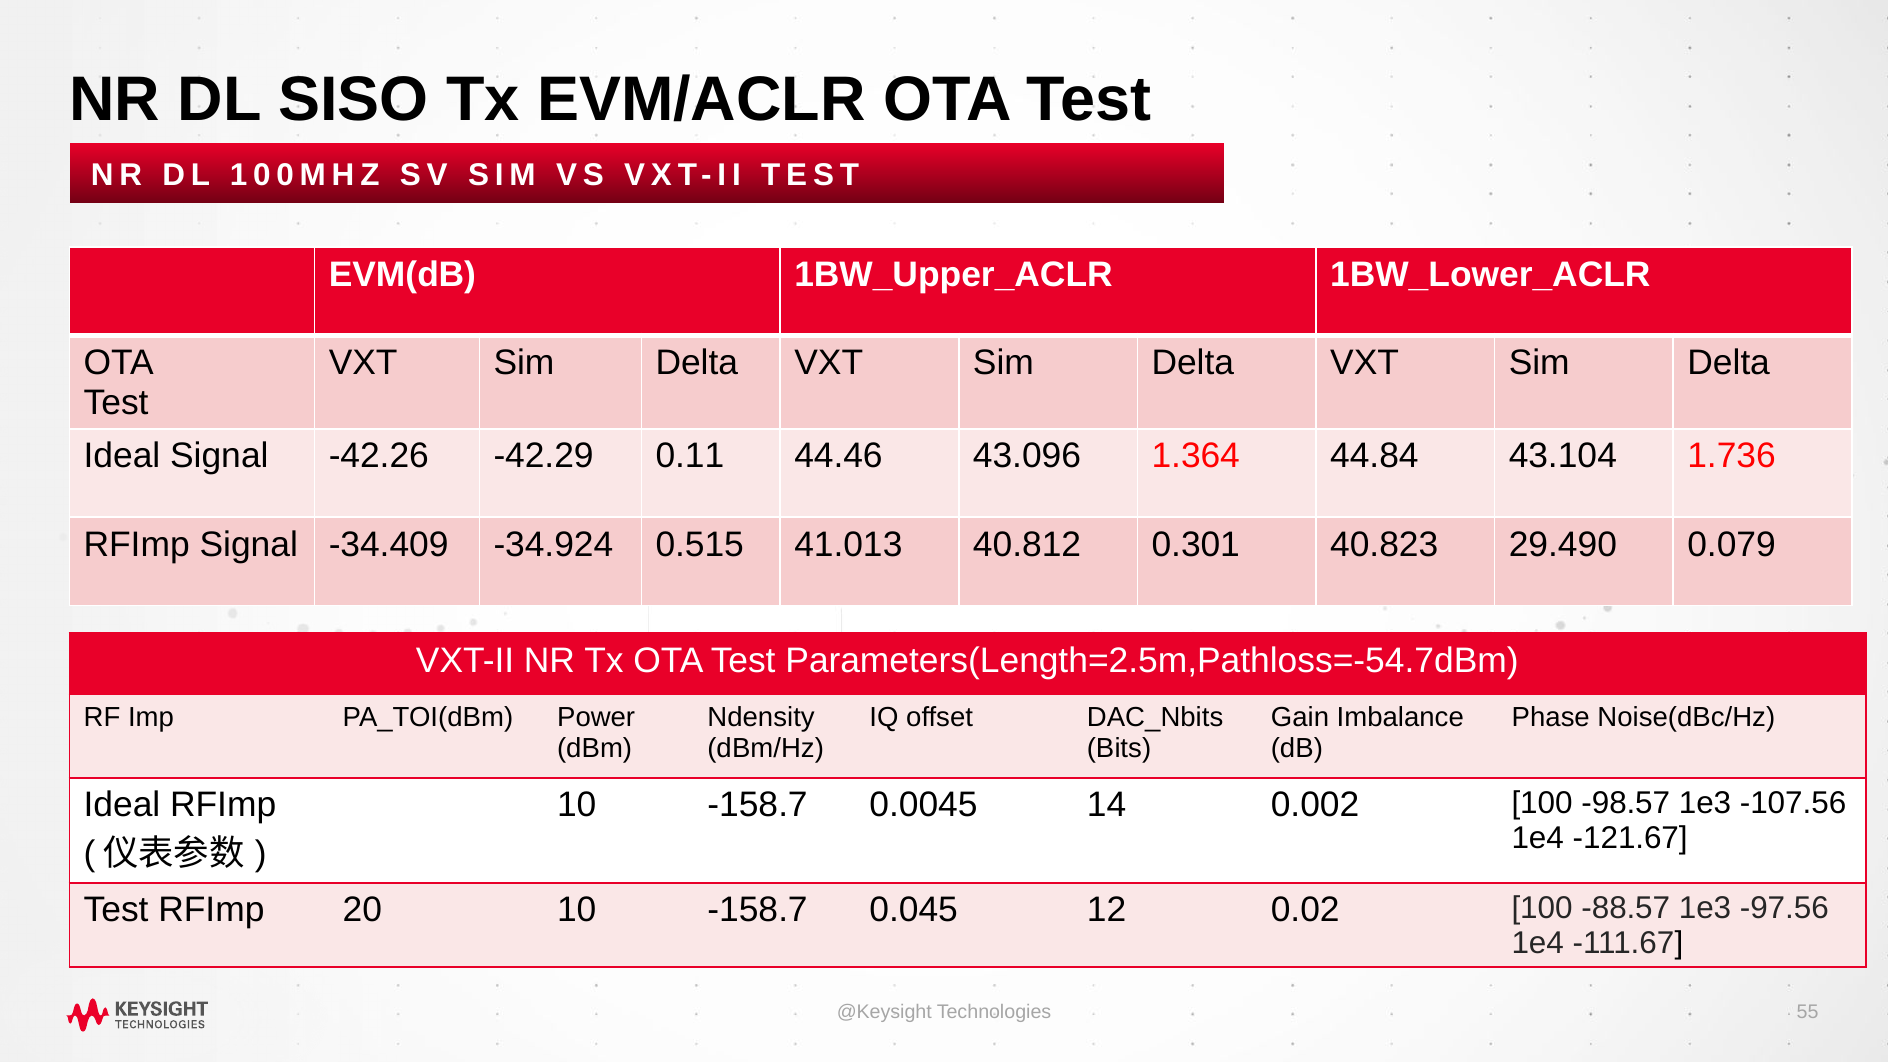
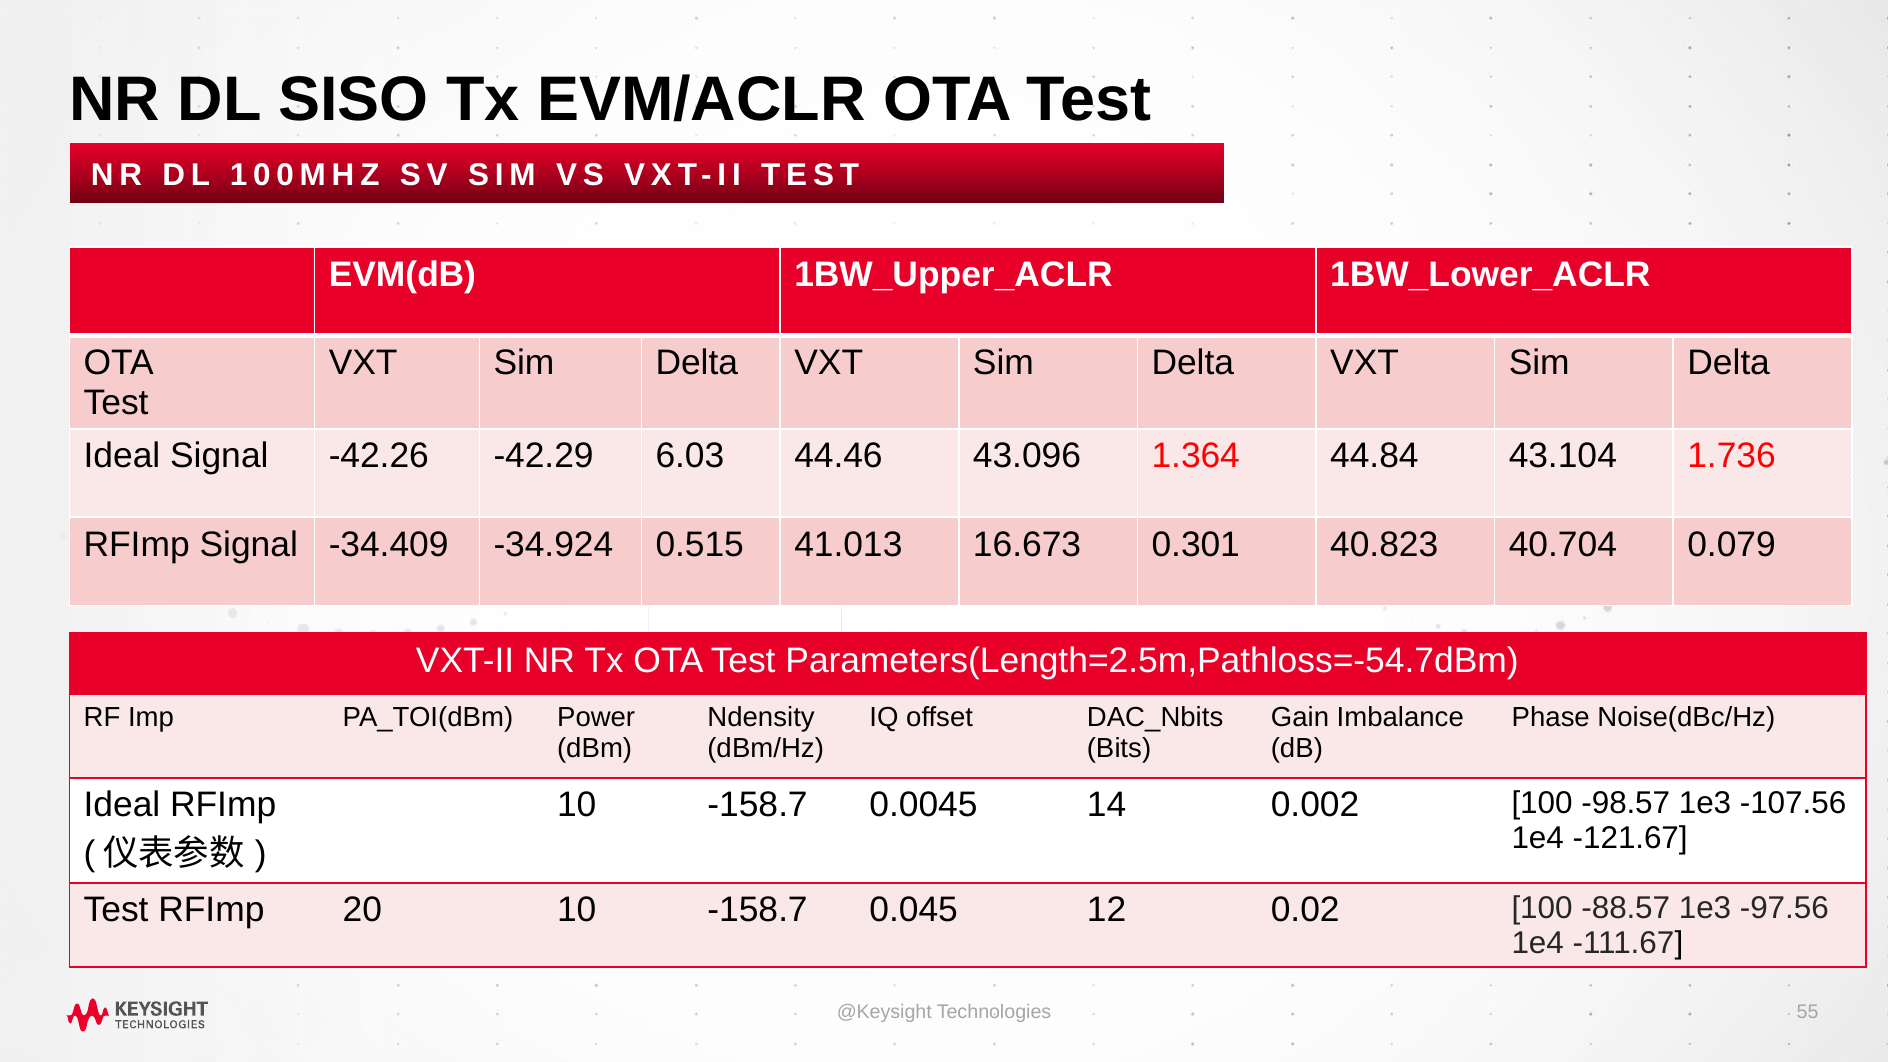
0.11: 0.11 -> 6.03 (690, 456)
40.812: 40.812 -> 16.673 (1027, 545)
29.490: 29.490 -> 40.704 (1563, 545)
